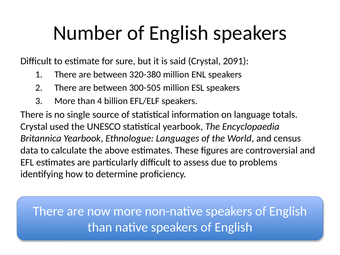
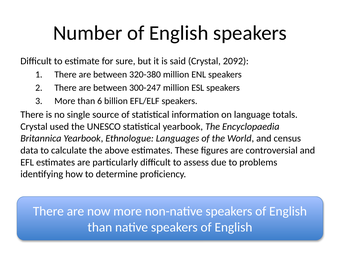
2091: 2091 -> 2092 (236, 61)
300-505: 300-505 -> 300-247 (145, 88)
4: 4 -> 6 (100, 101)
